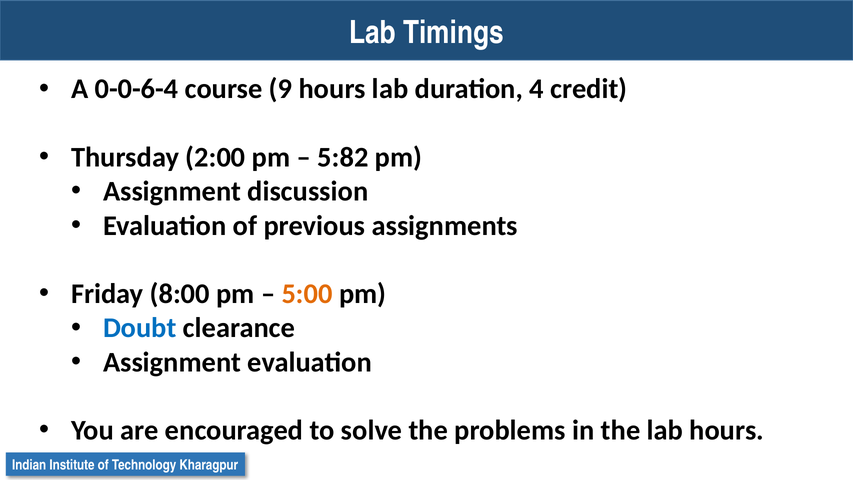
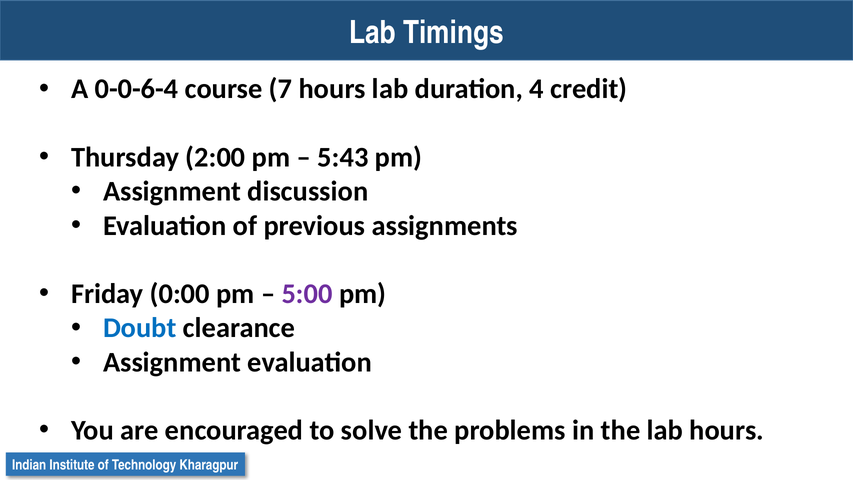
9: 9 -> 7 (281, 89)
5:82: 5:82 -> 5:43 (343, 157)
8:00: 8:00 -> 0:00 (180, 294)
5:00 colour: orange -> purple (307, 294)
